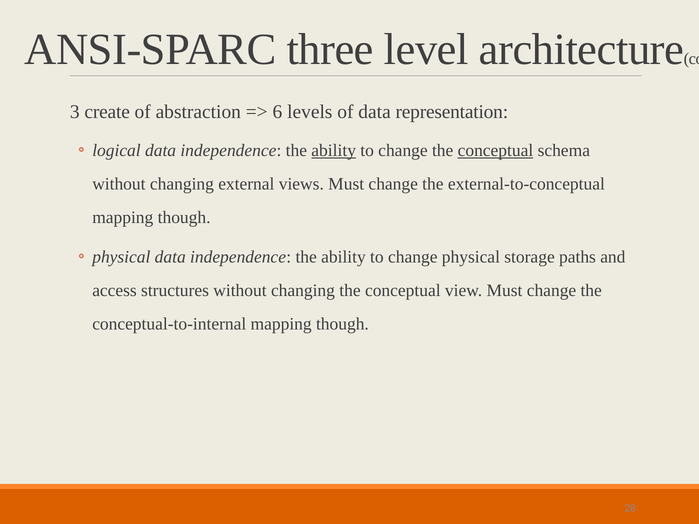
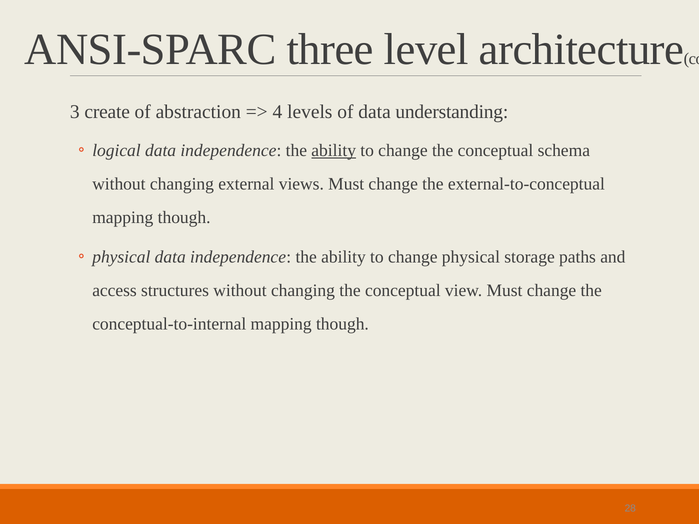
6: 6 -> 4 (277, 112)
representation: representation -> understanding (452, 112)
conceptual underline: present -> none (495, 151)
